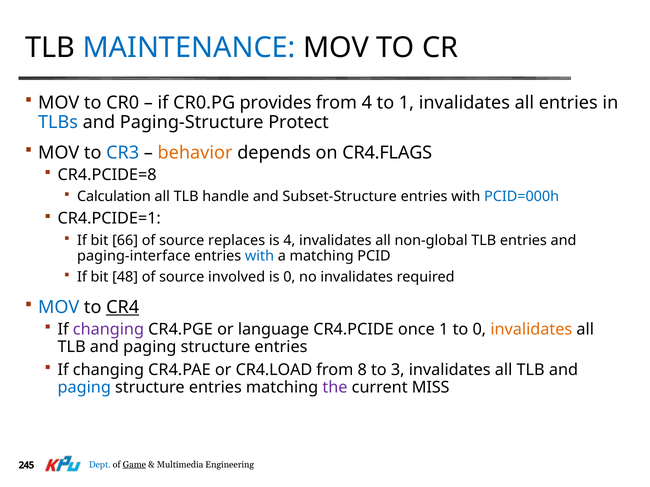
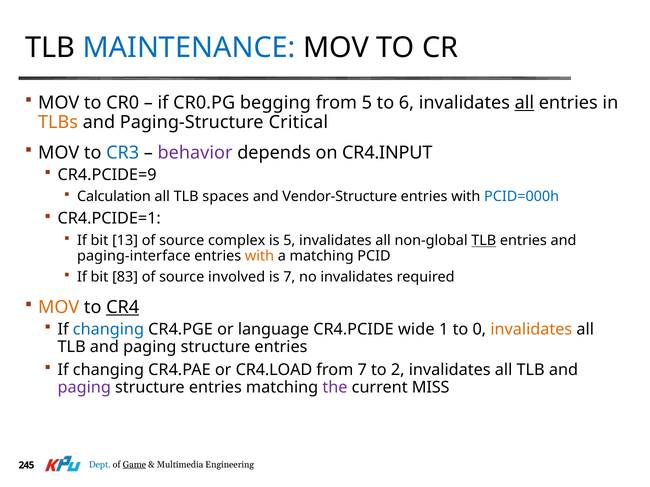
provides: provides -> begging (275, 103)
from 4: 4 -> 5 (367, 103)
to 1: 1 -> 6 (406, 103)
all underline: none -> present (524, 103)
TLBs colour: blue -> orange (58, 122)
Protect: Protect -> Critical (298, 122)
behavior colour: orange -> purple (195, 153)
CR4.FLAGS: CR4.FLAGS -> CR4.INPUT (387, 153)
CR4.PCIDE=8: CR4.PCIDE=8 -> CR4.PCIDE=9 (107, 175)
handle: handle -> spaces (226, 197)
Subset-Structure: Subset-Structure -> Vendor-Structure (340, 197)
66: 66 -> 13 (125, 241)
replaces: replaces -> complex (237, 241)
is 4: 4 -> 5 (289, 241)
TLB underline: none -> present (484, 241)
with colour: blue -> orange (260, 256)
48: 48 -> 83 (125, 277)
is 0: 0 -> 7 (289, 277)
MOV colour: blue -> orange (59, 308)
changing colour: purple -> blue (108, 330)
once: once -> wide (416, 330)
from 8: 8 -> 7 (362, 370)
3: 3 -> 2 (398, 370)
paging colour: blue -> purple (84, 388)
